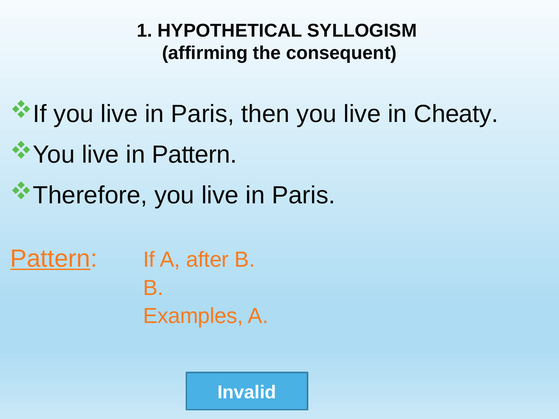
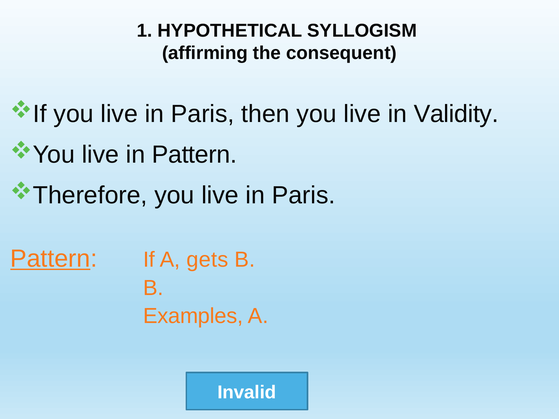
Cheaty: Cheaty -> Validity (456, 114)
after: after -> gets (207, 260)
